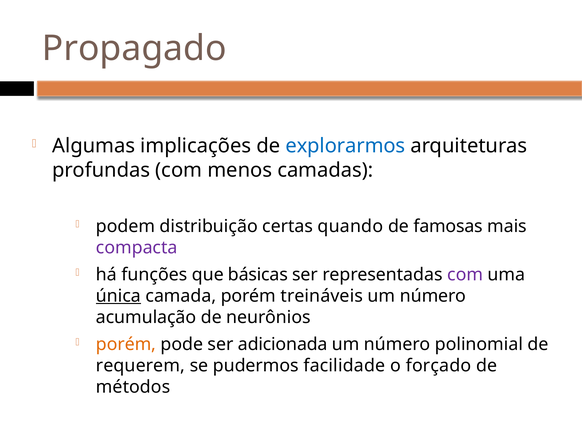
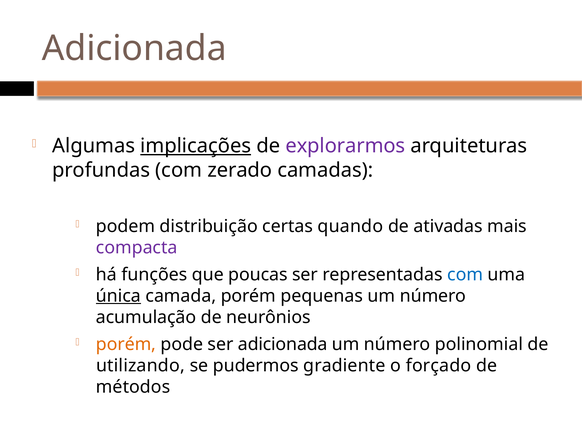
Propagado: Propagado -> Adicionada (134, 49)
implicações underline: none -> present (196, 146)
explorarmos colour: blue -> purple (345, 146)
menos: menos -> zerado (240, 170)
famosas: famosas -> ativadas (448, 227)
básicas: básicas -> poucas (258, 275)
com colour: purple -> blue (465, 275)
treináveis: treináveis -> pequenas (322, 296)
requerem: requerem -> utilizando (140, 366)
facilidade: facilidade -> gradiente (344, 366)
